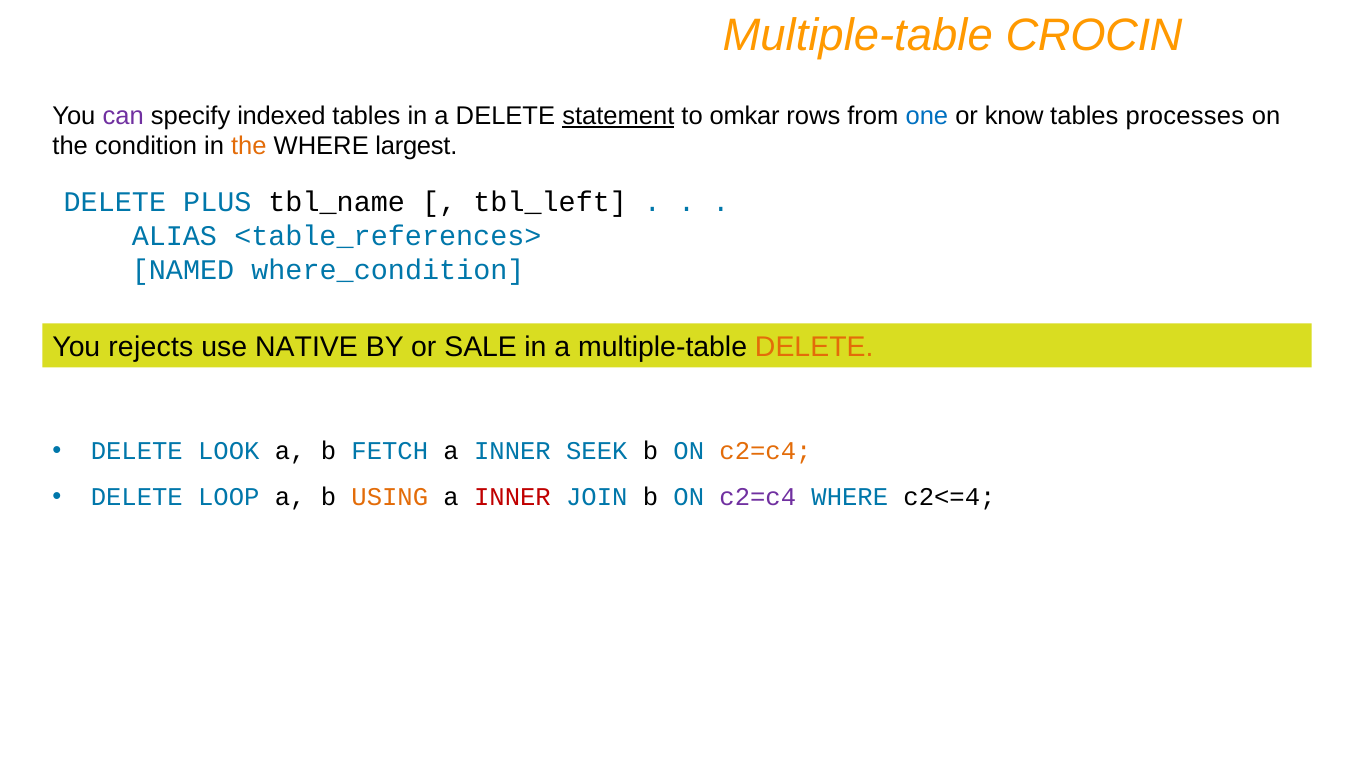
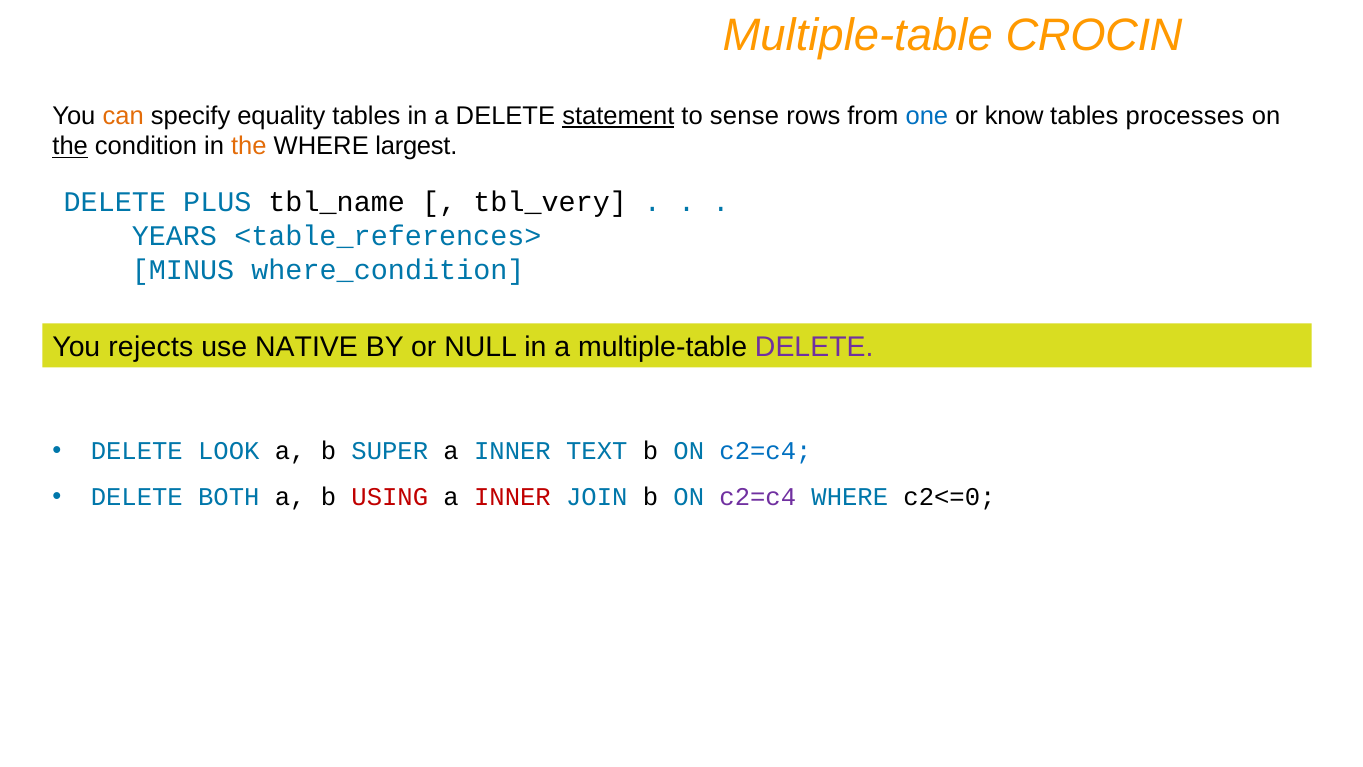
can colour: purple -> orange (123, 116)
indexed: indexed -> equality (281, 116)
omkar: omkar -> sense (744, 116)
the underline: none -> present (70, 146)
tbl_left: tbl_left -> tbl_very (550, 202)
ALIAS: ALIAS -> YEARS (174, 236)
NAMED: NAMED -> MINUS (183, 270)
SALE: SALE -> NULL (481, 347)
DELETE colour: orange -> purple (814, 347)
FETCH: FETCH -> SUPER (390, 451)
SEEK: SEEK -> TEXT (597, 451)
c2=c4 colour: orange -> blue (765, 451)
LOOP: LOOP -> BOTH (229, 497)
USING colour: orange -> red (390, 497)
c2<=4: c2<=4 -> c2<=0 (949, 497)
